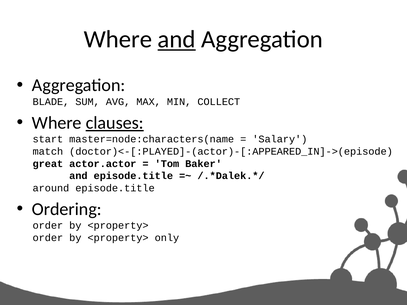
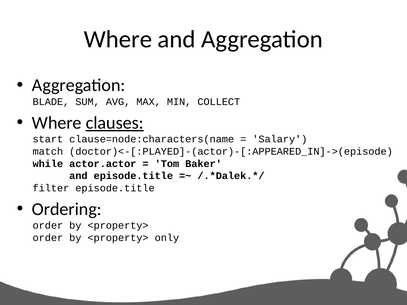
and underline: present -> none (177, 39)
master=node:characters(name: master=node:characters(name -> clause=node:characters(name (152, 139)
great: great -> while (48, 164)
around: around -> filter (51, 188)
